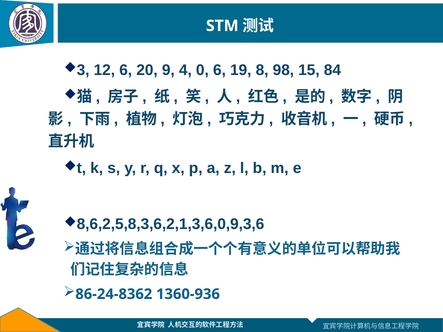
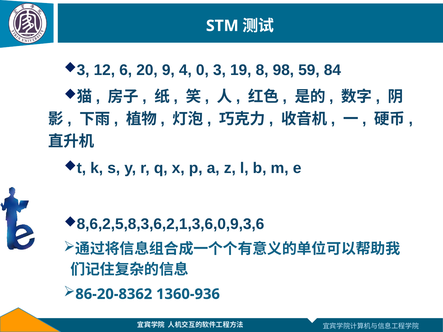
0 6: 6 -> 3 (219, 70)
15: 15 -> 59 (309, 70)
86-24-8362: 86-24-8362 -> 86-20-8362 (114, 294)
